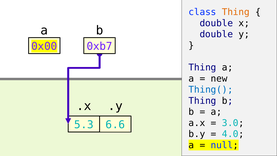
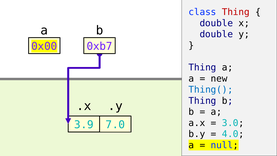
Thing colour: orange -> red (236, 12)
5.3: 5.3 -> 3.9 (84, 125)
6.6: 6.6 -> 7.0 (115, 125)
